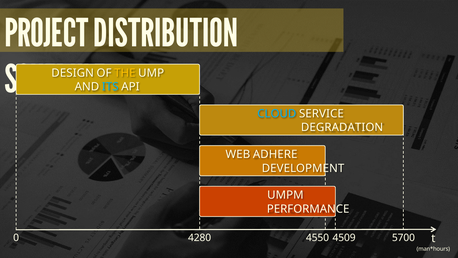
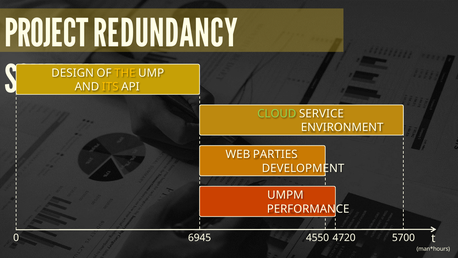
DISTRIBUTION: DISTRIBUTION -> REDUNDANCY (166, 34)
ITS colour: light blue -> yellow (110, 87)
CLOUD colour: light blue -> light green (277, 114)
DEGRADATION: DEGRADATION -> ENVIRONMENT (342, 127)
ADHERE: ADHERE -> PARTIES (275, 154)
4280: 4280 -> 6945 (200, 237)
4509: 4509 -> 4720 (344, 237)
